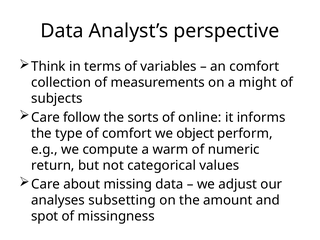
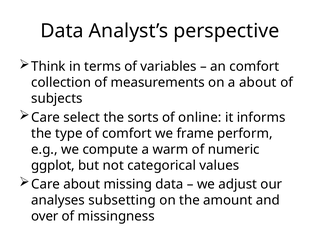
a might: might -> about (258, 83)
follow: follow -> select (82, 117)
object: object -> frame (195, 133)
return: return -> ggplot (53, 165)
spot: spot -> over (45, 216)
